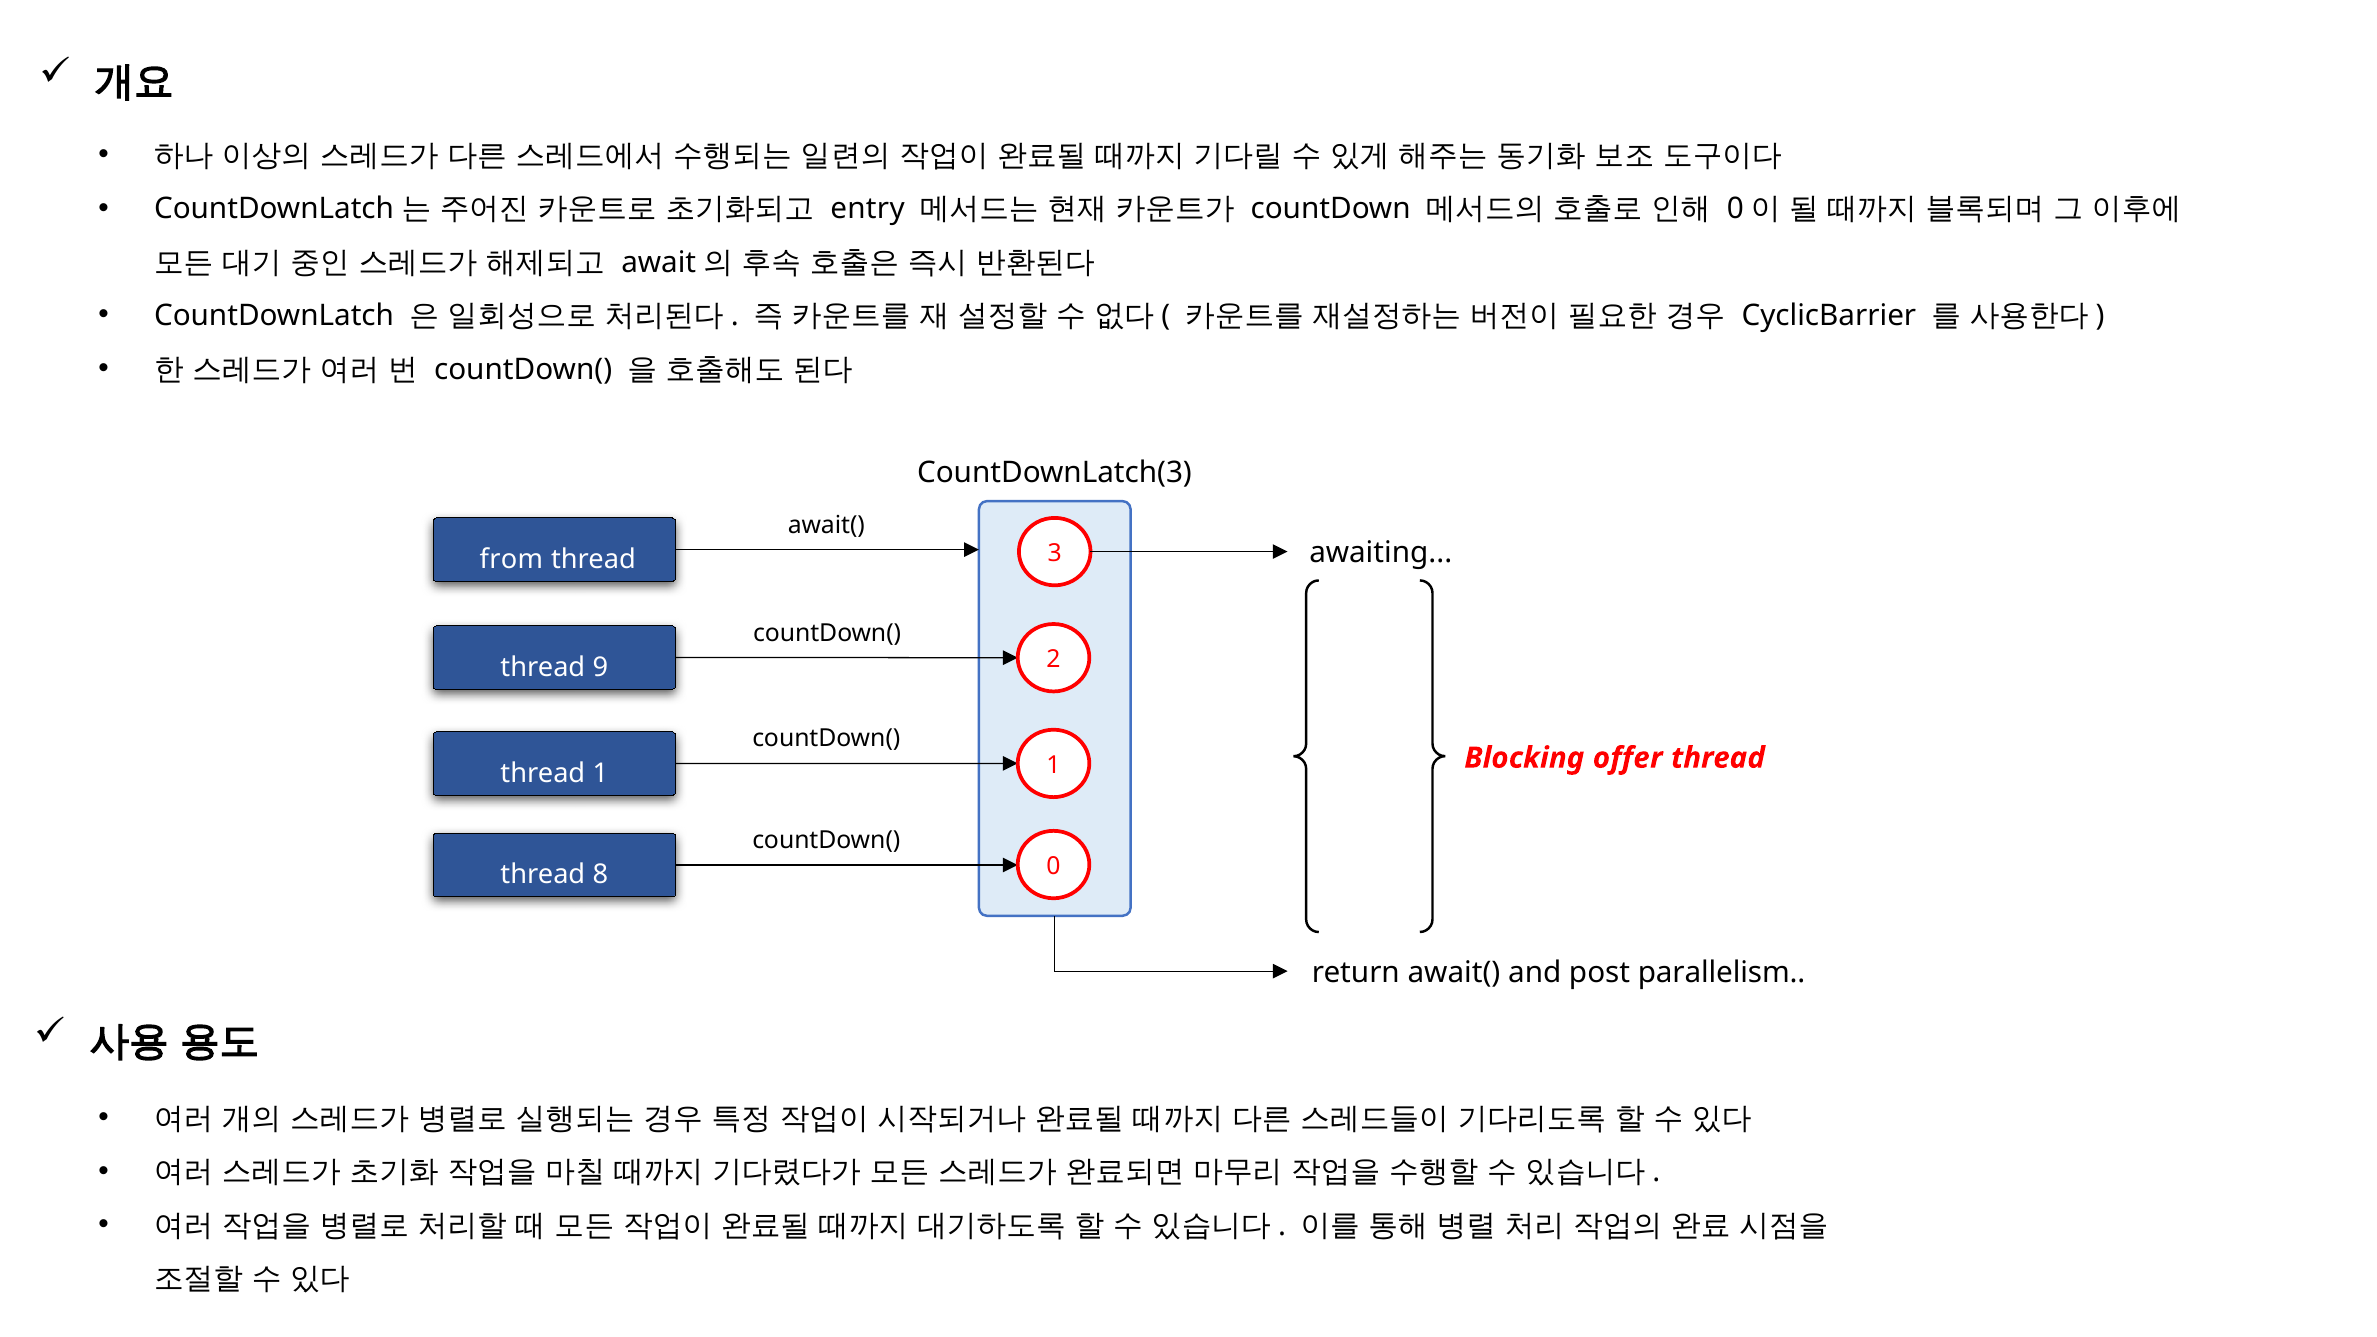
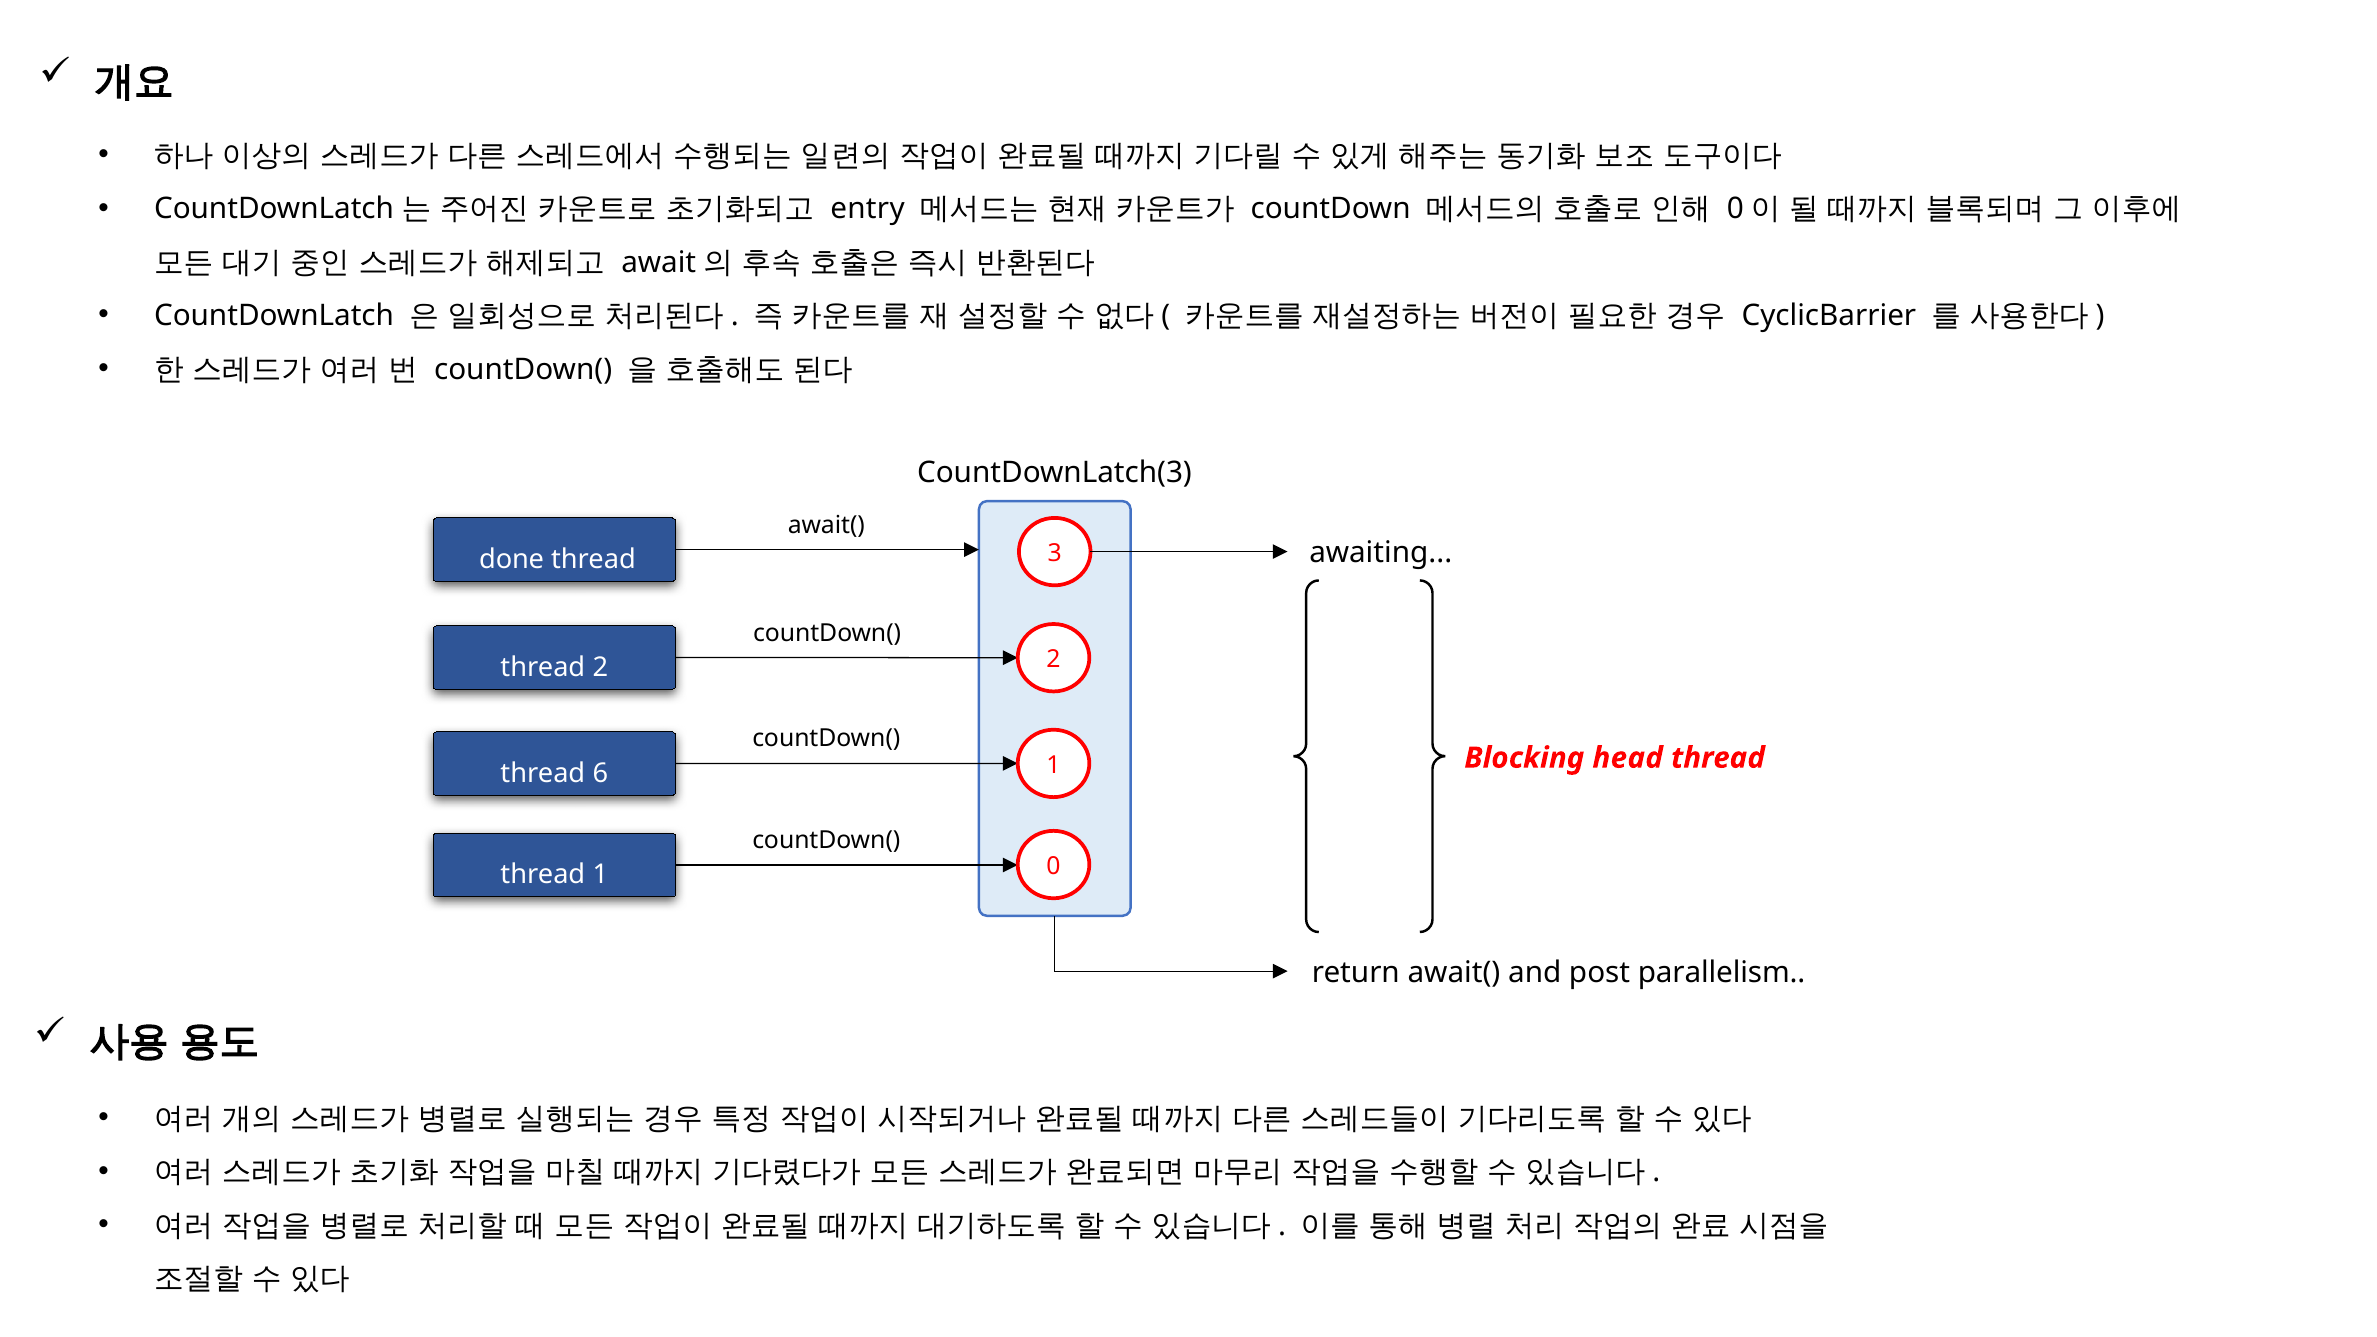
from: from -> done (512, 560)
thread 9: 9 -> 2 (600, 668)
offer: offer -> head (1628, 758)
thread 1: 1 -> 6 (600, 774)
thread 8: 8 -> 1 (600, 875)
